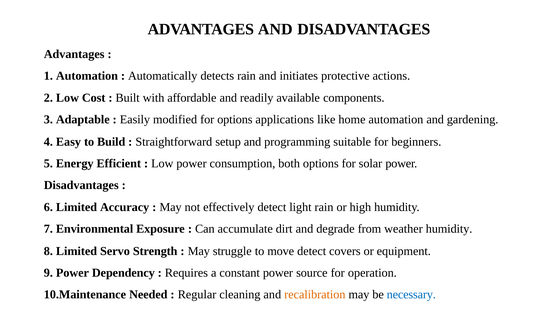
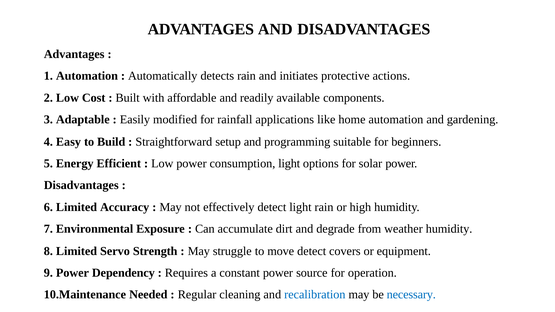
for options: options -> rainfall (235, 120)
consumption both: both -> light (289, 164)
recalibration colour: orange -> blue (315, 295)
